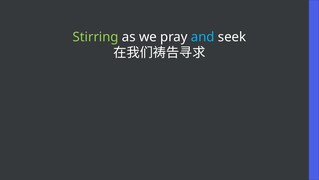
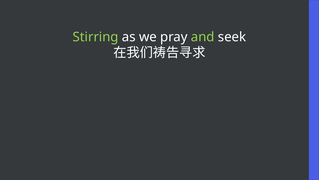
and colour: light blue -> light green (203, 37)
